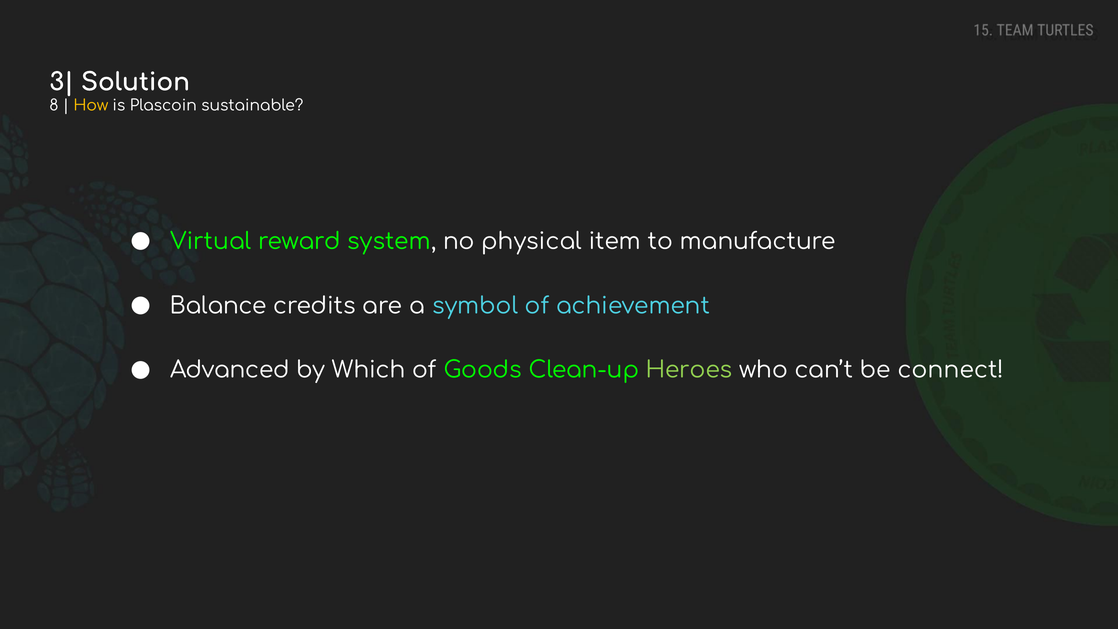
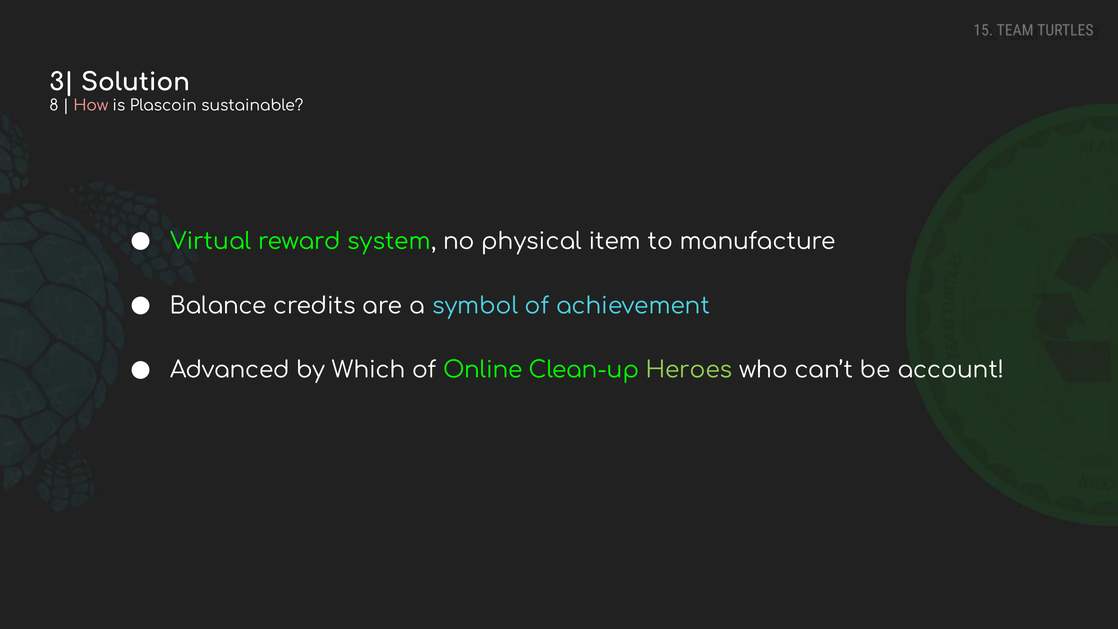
How colour: yellow -> pink (91, 106)
Goods: Goods -> Online (483, 370)
connect: connect -> account (951, 370)
